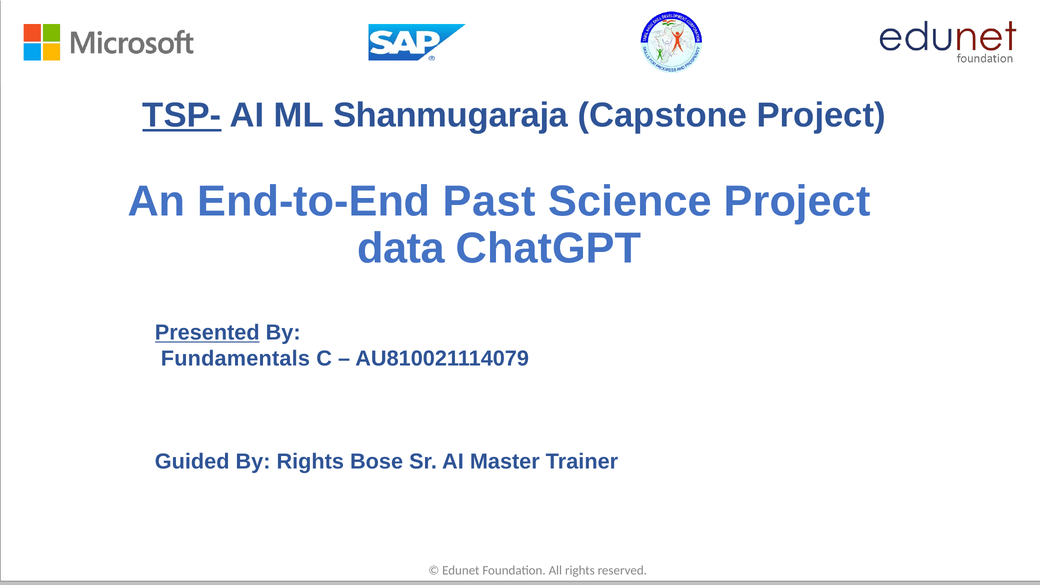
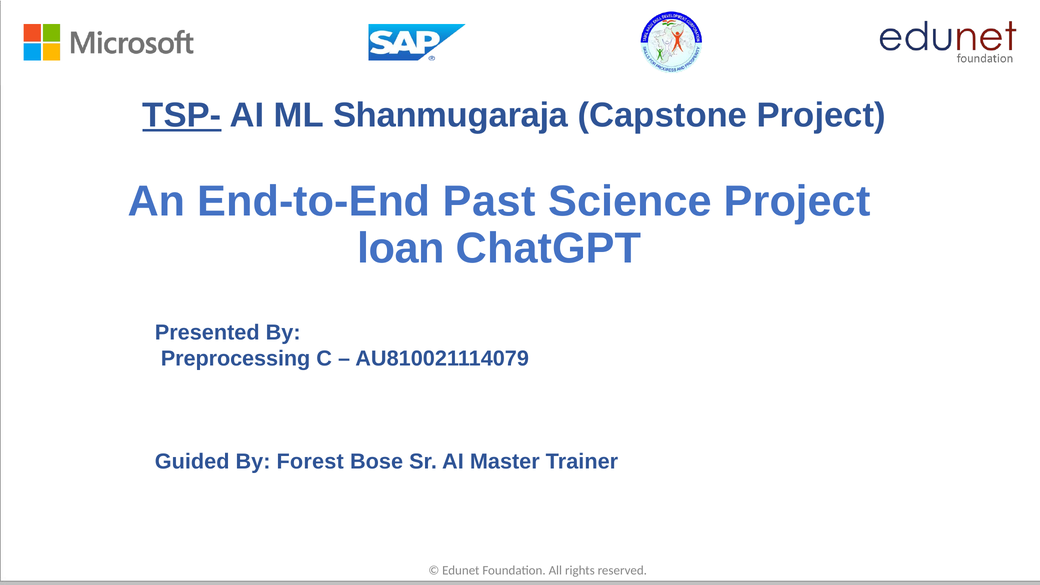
data: data -> loan (401, 248)
Presented underline: present -> none (207, 333)
Fundamentals: Fundamentals -> Preprocessing (236, 359)
By Rights: Rights -> Forest (310, 462)
